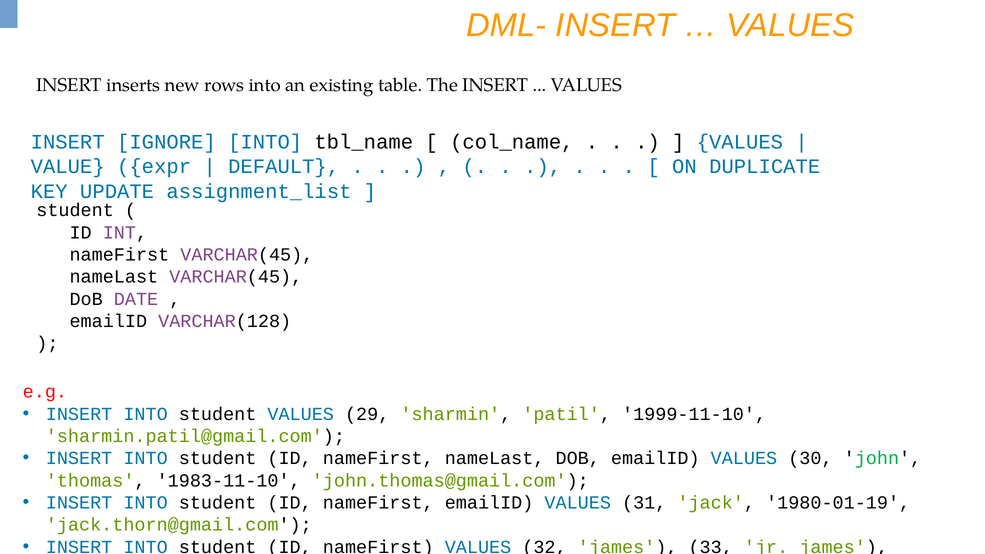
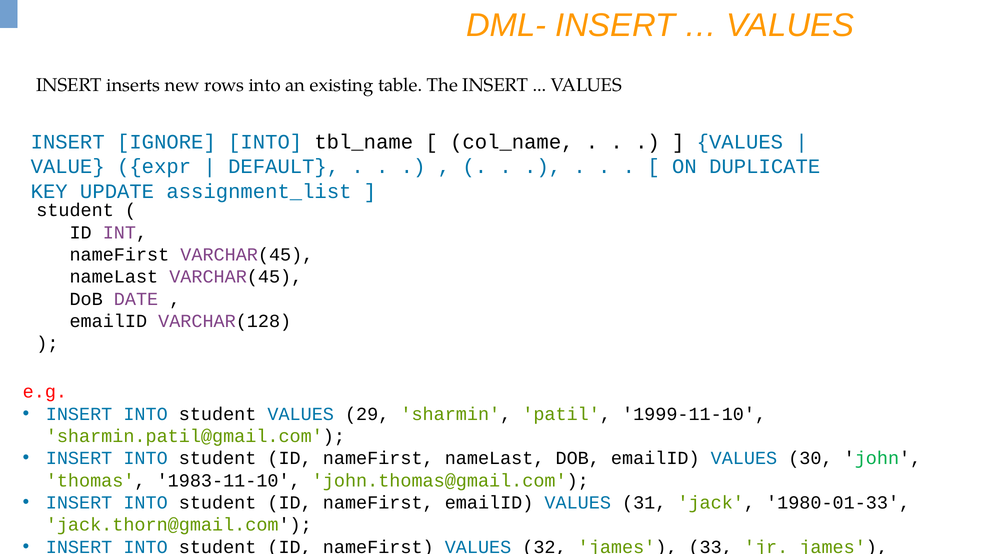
1980-01-19: 1980-01-19 -> 1980-01-33 (838, 503)
